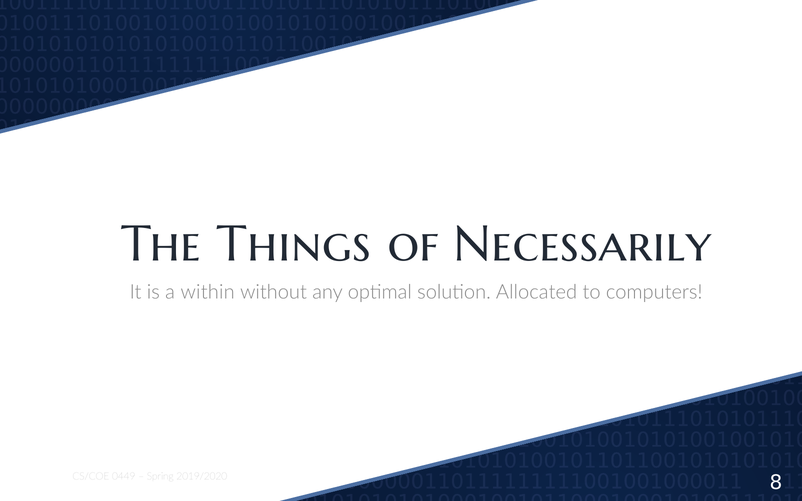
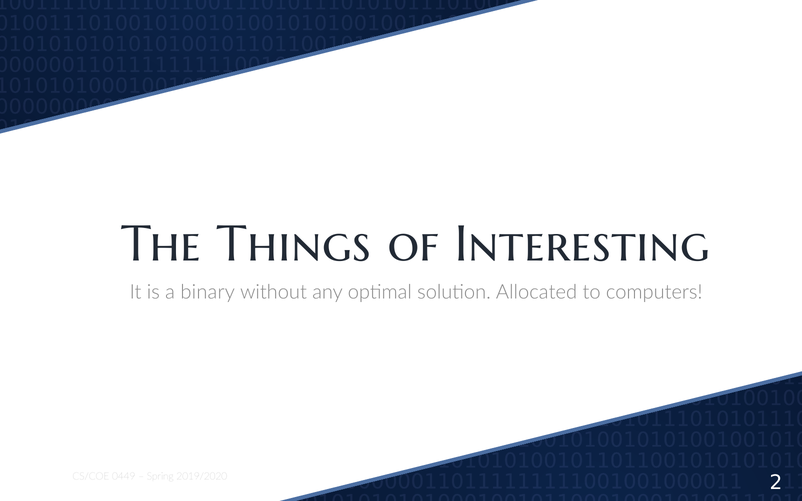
Necessarily: Necessarily -> Interesting (582, 244)
within: within -> binary (208, 292)
8: 8 -> 2 (776, 483)
